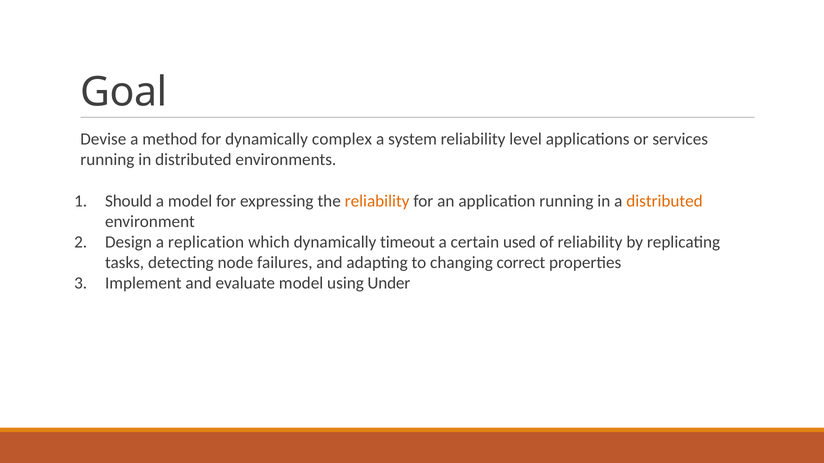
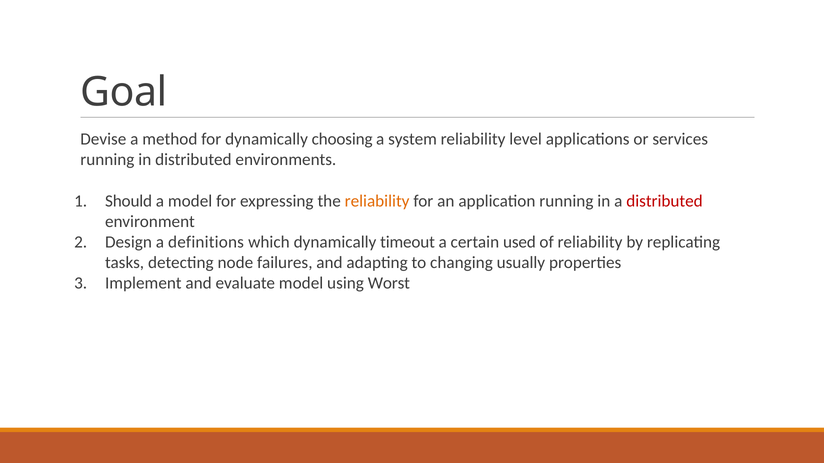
complex: complex -> choosing (342, 139)
distributed colour: orange -> red (664, 201)
replication: replication -> definitions (206, 242)
correct: correct -> usually (521, 263)
Under: Under -> Worst (389, 284)
